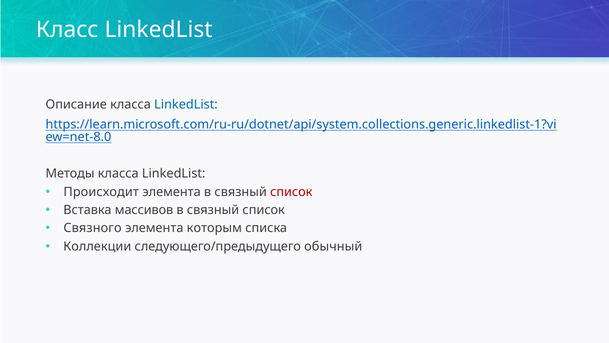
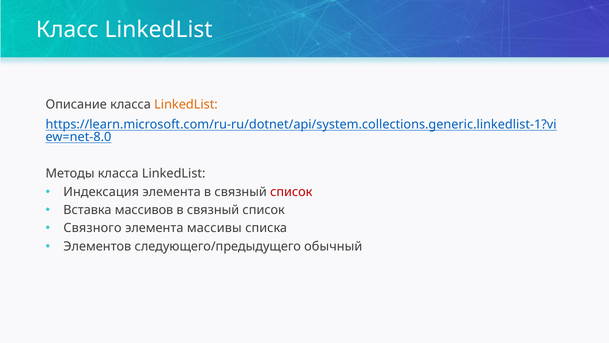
LinkedList colour: blue -> orange (186, 105)
Происходит: Происходит -> Индексация (101, 192)
которым: которым -> массивы (214, 228)
Коллекции: Коллекции -> Элементов (97, 246)
